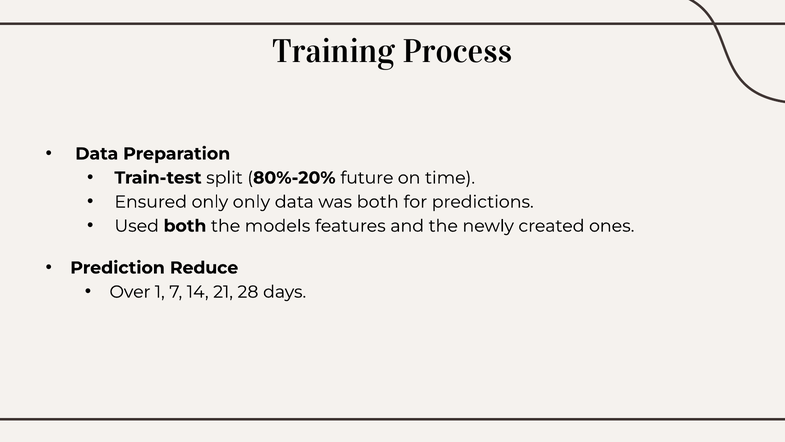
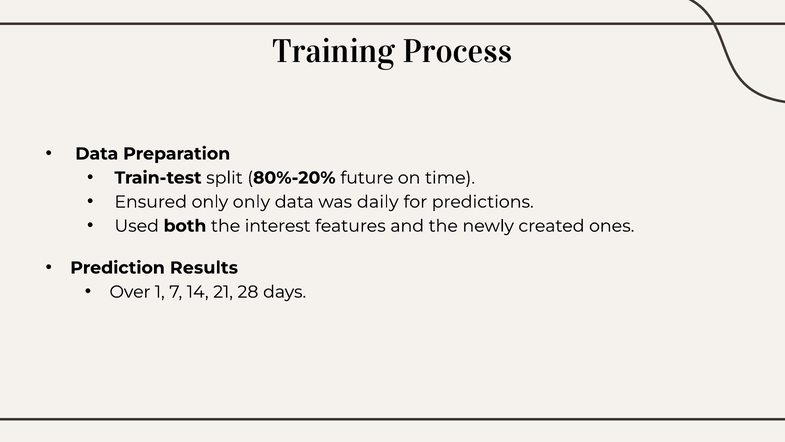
was both: both -> daily (378, 202)
models: models -> interest (278, 226)
Reduce: Reduce -> Results (204, 268)
